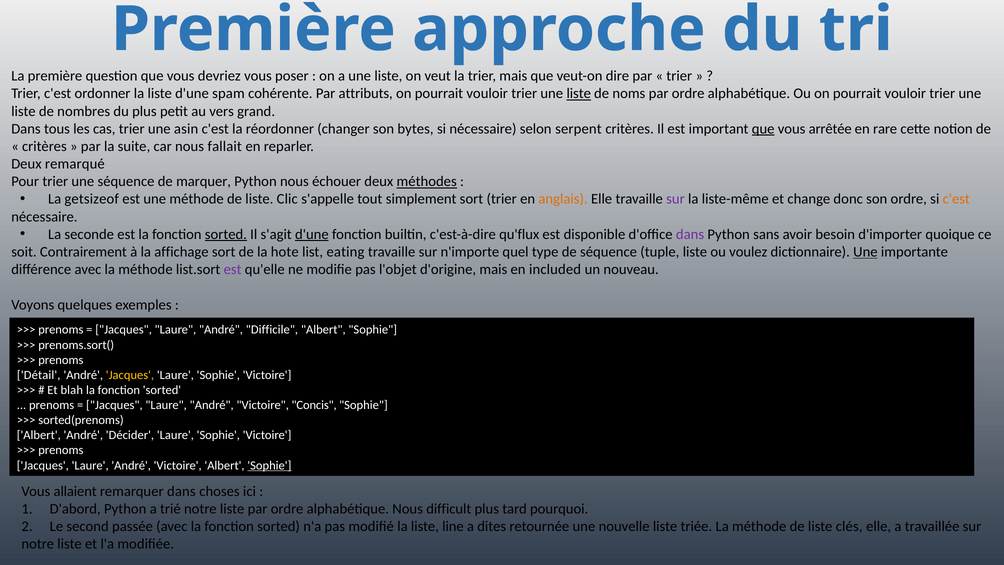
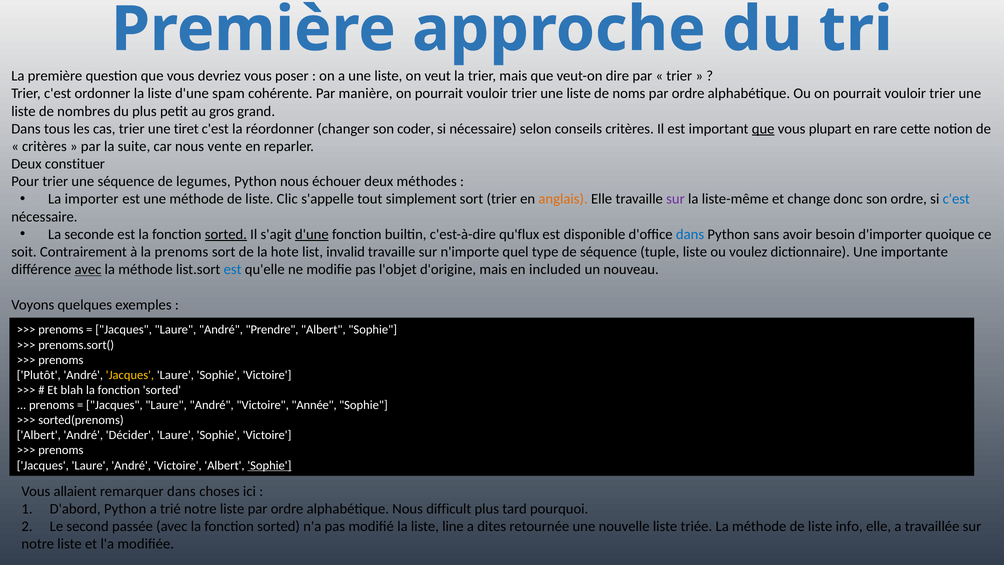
attributs: attributs -> manière (366, 94)
liste underline: present -> none (579, 94)
vers: vers -> gros (222, 111)
asin: asin -> tiret (186, 129)
bytes: bytes -> coder (416, 129)
serpent: serpent -> conseils (578, 129)
arrêtée: arrêtée -> plupart (830, 129)
fallait: fallait -> vente (225, 146)
remarqué: remarqué -> constituer (75, 164)
marquer: marquer -> legumes (203, 181)
méthodes underline: present -> none (427, 181)
getsizeof: getsizeof -> importer (92, 199)
c'est colour: orange -> blue (956, 199)
dans colour: purple -> blue (690, 234)
la affichage: affichage -> prenoms (181, 252)
eating: eating -> invalid (346, 252)
Une underline: present -> none (865, 252)
avec underline: none -> present (88, 269)
est colour: purple -> blue (233, 269)
Difficile: Difficile -> Prendre (272, 330)
Détail: Détail -> Plutôt (39, 375)
Concis: Concis -> Année (314, 405)
clés: clés -> info (849, 526)
